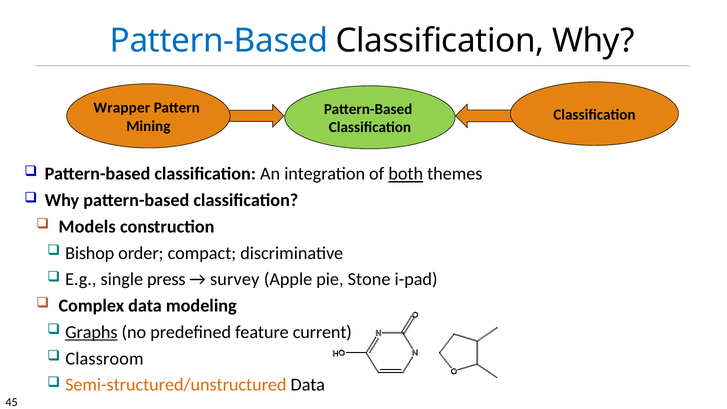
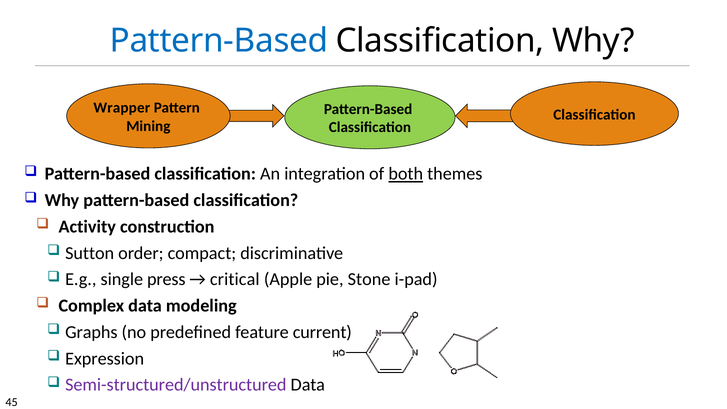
Models: Models -> Activity (87, 227)
Bishop: Bishop -> Sutton (90, 253)
survey: survey -> critical (235, 279)
Graphs underline: present -> none (91, 332)
Classroom: Classroom -> Expression (105, 358)
Semi-structured/unstructured colour: orange -> purple (176, 385)
